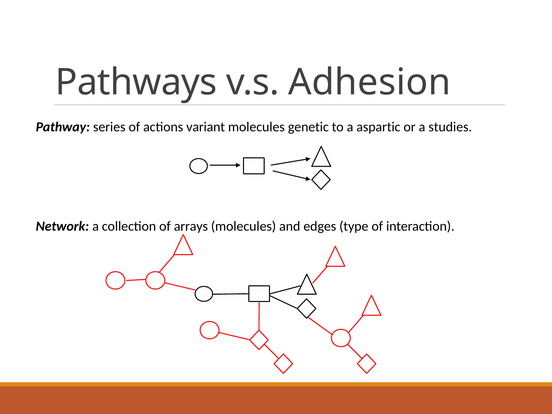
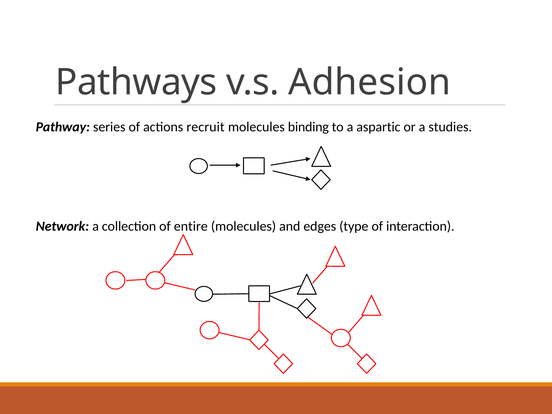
variant: variant -> recruit (206, 127)
genetic: genetic -> binding (308, 127)
arrays: arrays -> entire (191, 226)
